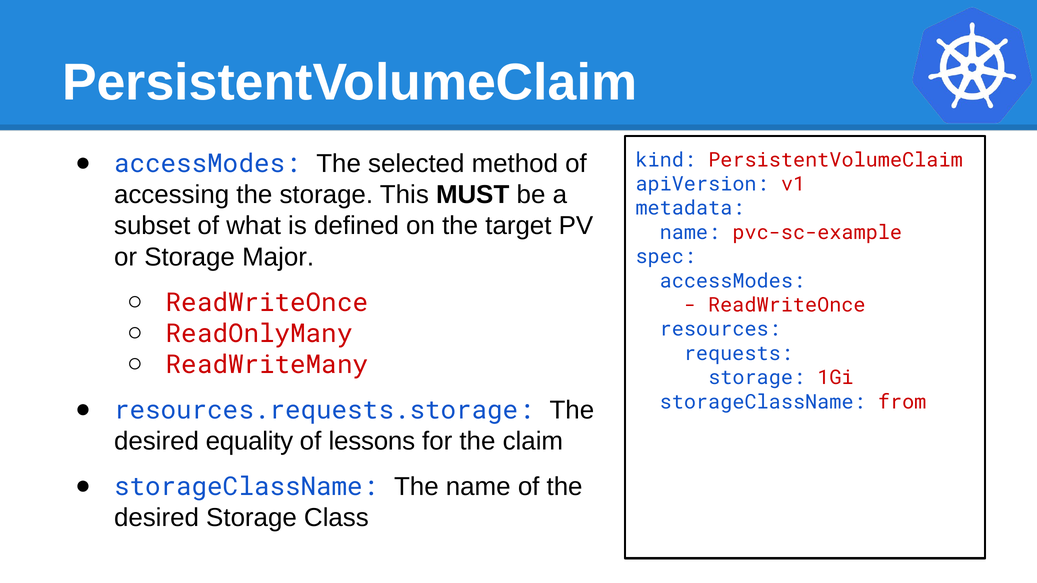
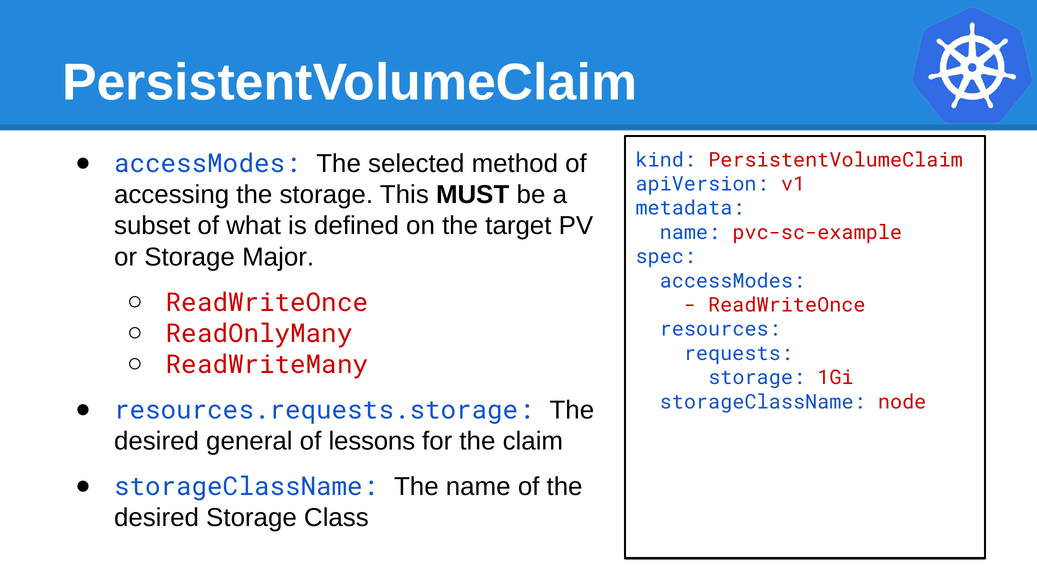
from: from -> node (902, 402)
equality: equality -> general (249, 442)
